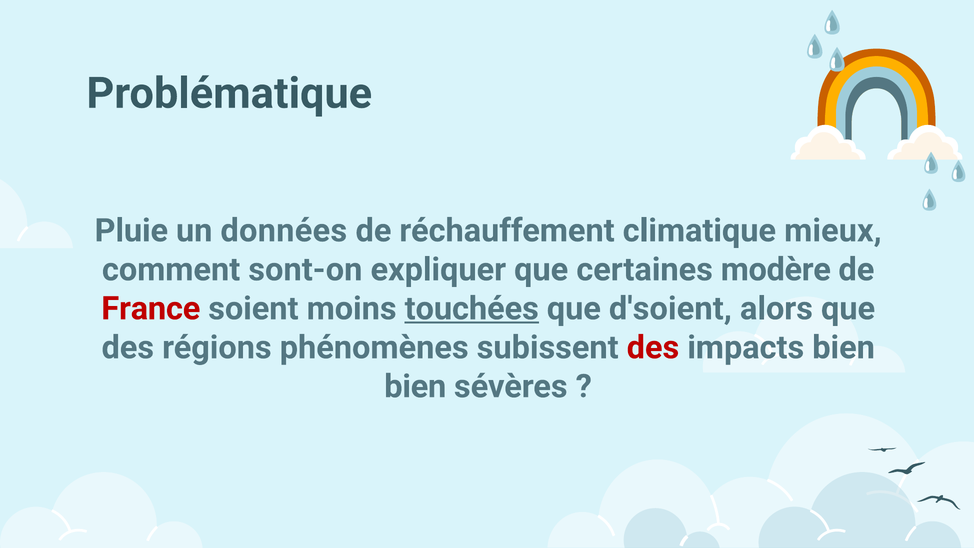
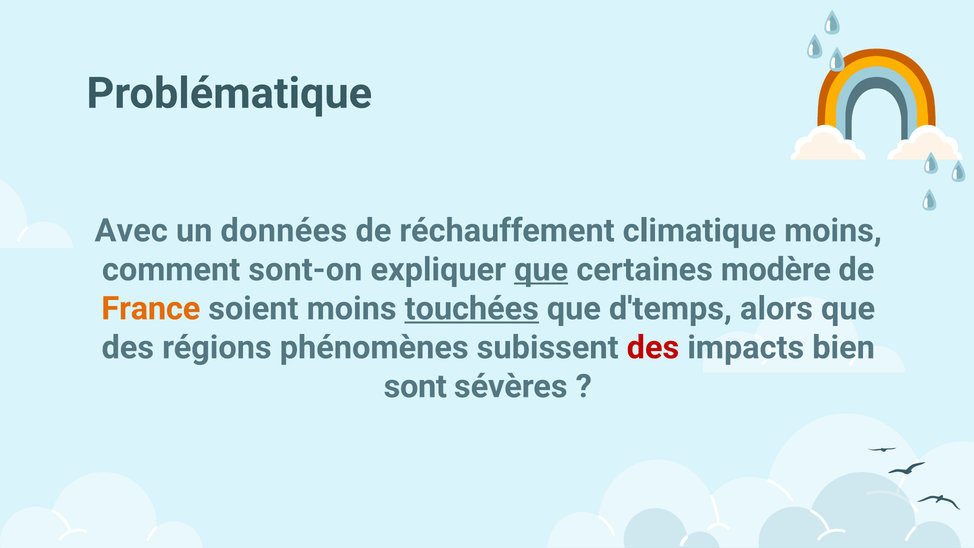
Pluie: Pluie -> Avec (131, 231)
climatique mieux: mieux -> moins (833, 231)
que underline: none -> present (541, 270)
France colour: red -> orange (151, 309)
d'soient: d'soient -> d'temps (670, 309)
bien: bien -> sont (415, 386)
